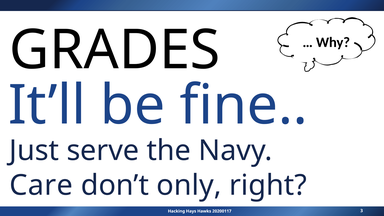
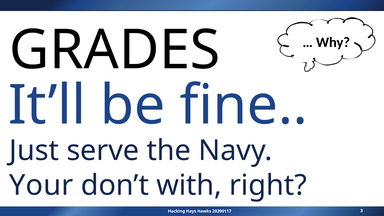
Care: Care -> Your (41, 185)
only: only -> with (189, 185)
